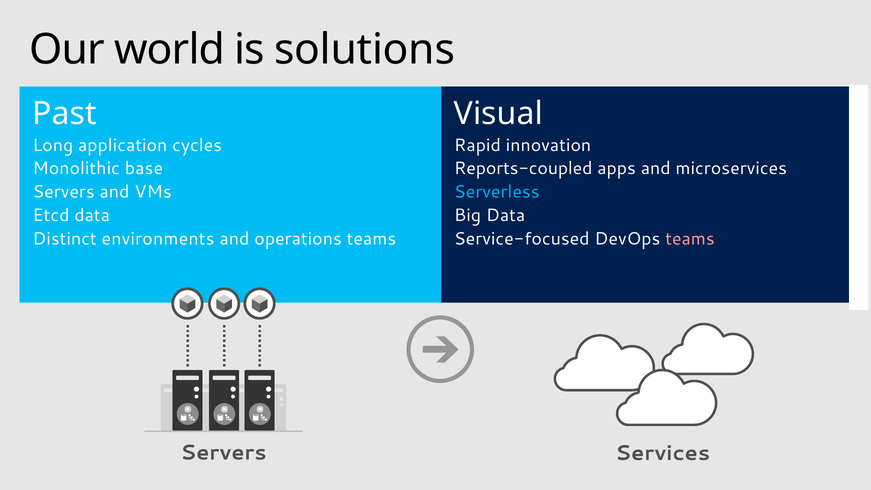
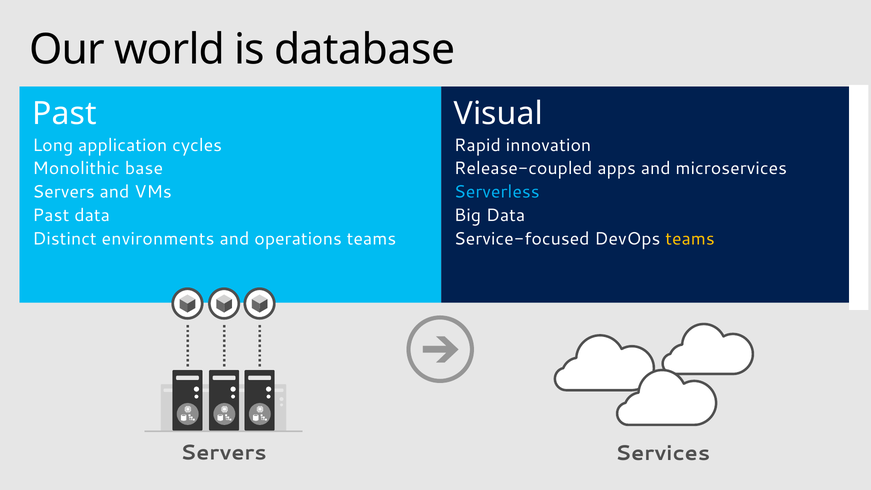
solutions: solutions -> database (365, 50)
Reports-coupled: Reports-coupled -> Release-coupled (523, 169)
Etcd: Etcd -> Past (51, 216)
teams colour: pink -> yellow (690, 239)
